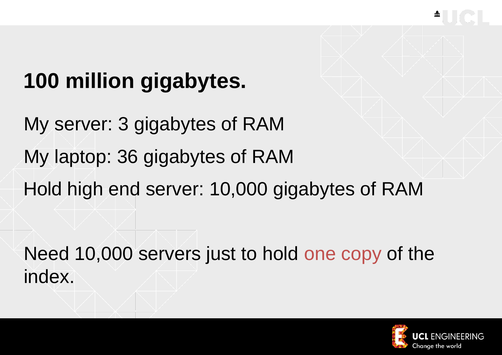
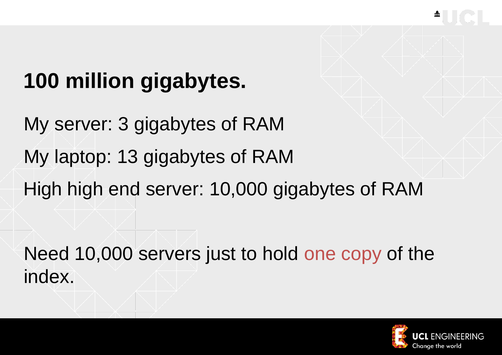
36: 36 -> 13 (128, 157)
Hold: Hold -> High (43, 189)
